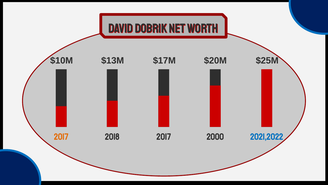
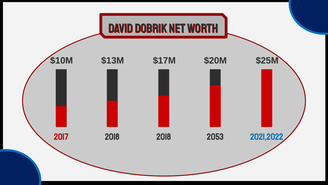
2017 colour: orange -> red (61, 137)
2017: 2017 -> 2018 (164, 137)
2000: 2000 -> 2053 (215, 137)
